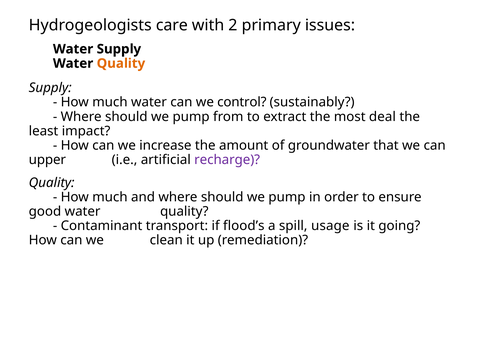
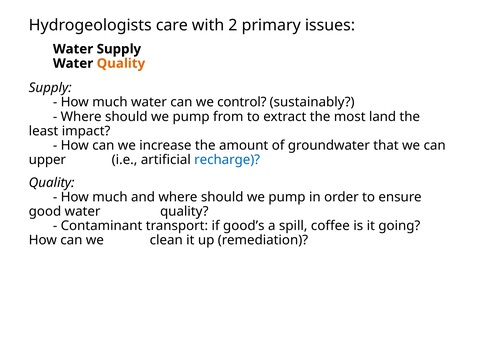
deal: deal -> land (383, 117)
recharge colour: purple -> blue (227, 160)
flood’s: flood’s -> good’s (244, 226)
usage: usage -> coffee (330, 226)
